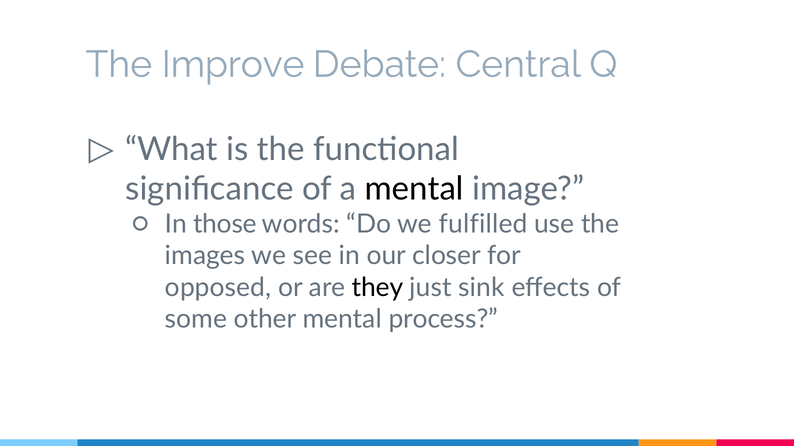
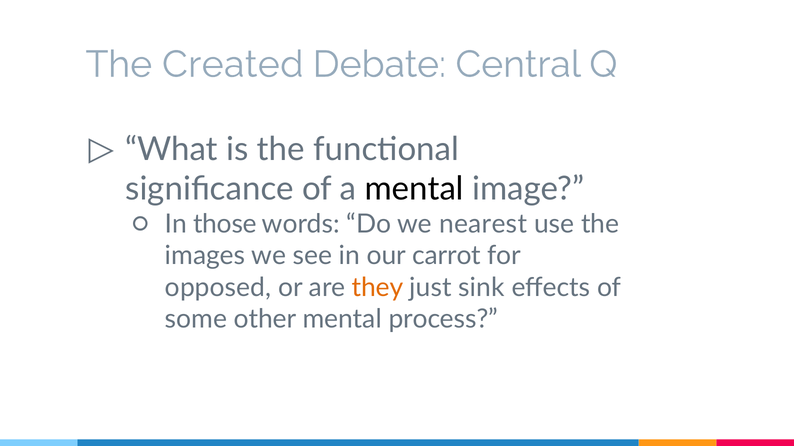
Improve: Improve -> Created (233, 64)
fulfilled: fulfilled -> nearest (483, 224)
closer: closer -> carrot (447, 256)
they colour: black -> orange (378, 288)
